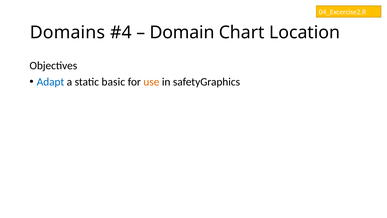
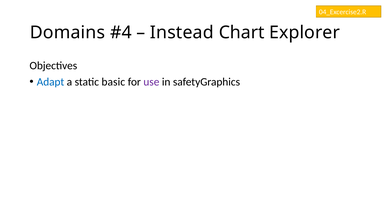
Domain: Domain -> Instead (182, 33)
Location: Location -> Explorer (305, 33)
use colour: orange -> purple (151, 82)
